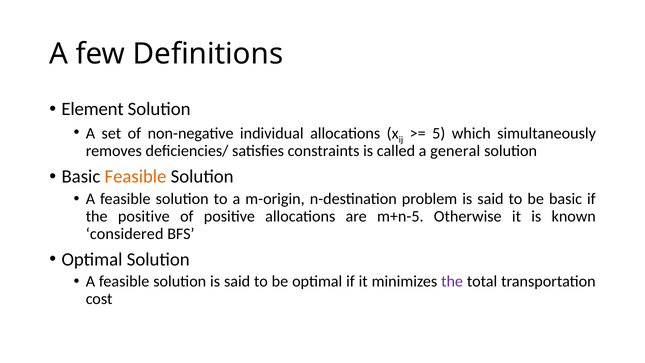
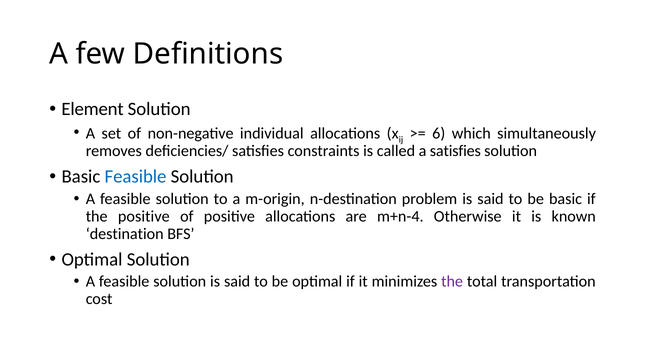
5: 5 -> 6 (439, 133)
a general: general -> satisfies (455, 151)
Feasible colour: orange -> blue (136, 177)
m+n-5: m+n-5 -> m+n-4 (400, 216)
considered: considered -> destination (125, 234)
